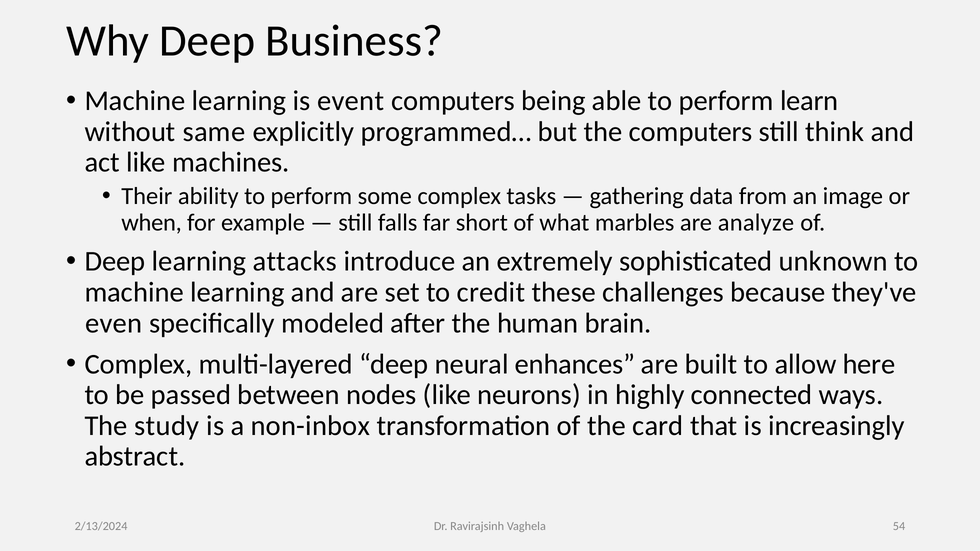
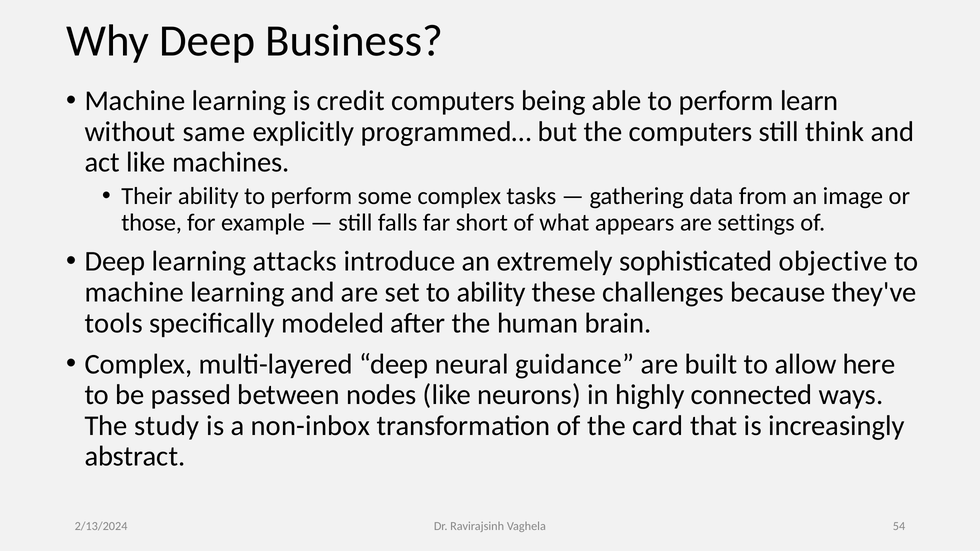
event: event -> credit (351, 101)
when: when -> those (152, 223)
marbles: marbles -> appears (635, 223)
analyze: analyze -> settings (756, 223)
unknown: unknown -> objective (833, 262)
to credit: credit -> ability (491, 292)
even: even -> tools (114, 323)
enhances: enhances -> guidance (575, 364)
